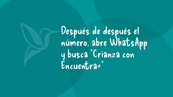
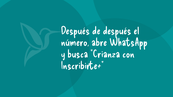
Encuentra+: Encuentra+ -> Inscribirte+ (82, 66)
